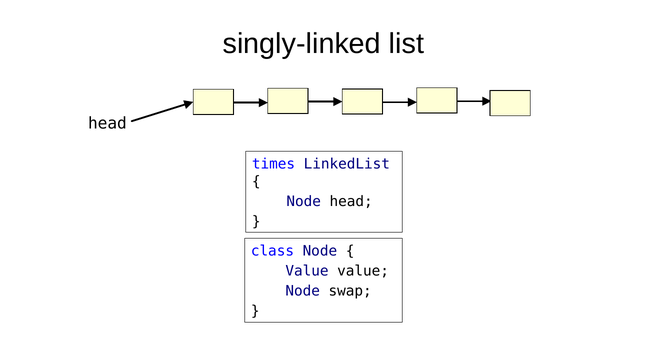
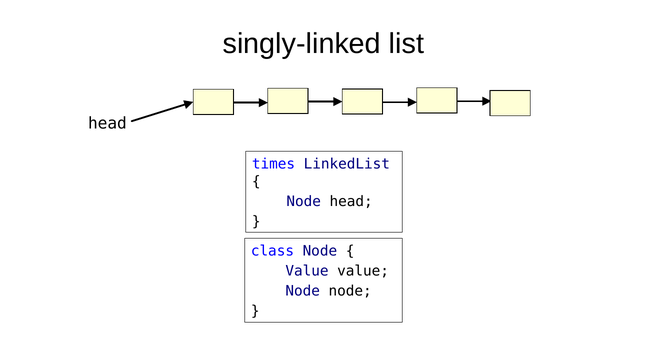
Node swap: swap -> node (350, 291)
